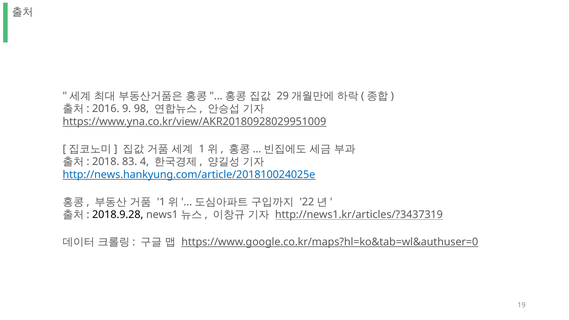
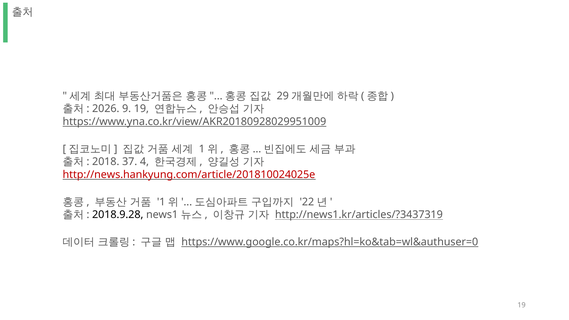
2016: 2016 -> 2026 (106, 109)
9 98: 98 -> 19 (141, 109)
83: 83 -> 37 (130, 162)
http://news.hankyung.com/article/201810024025e colour: blue -> red (189, 175)
